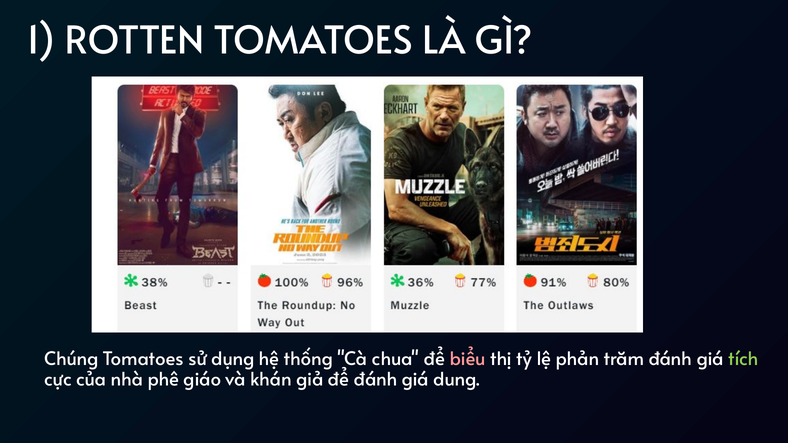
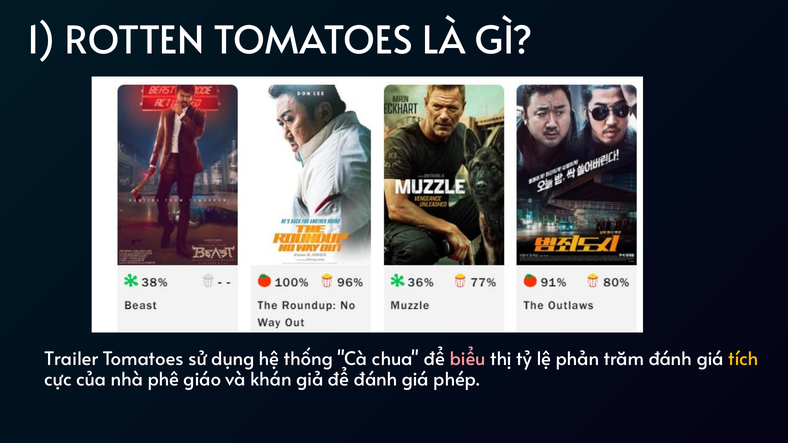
Chúng: Chúng -> Trailer (71, 359)
tích colour: light green -> yellow (743, 359)
dung: dung -> phép (456, 380)
